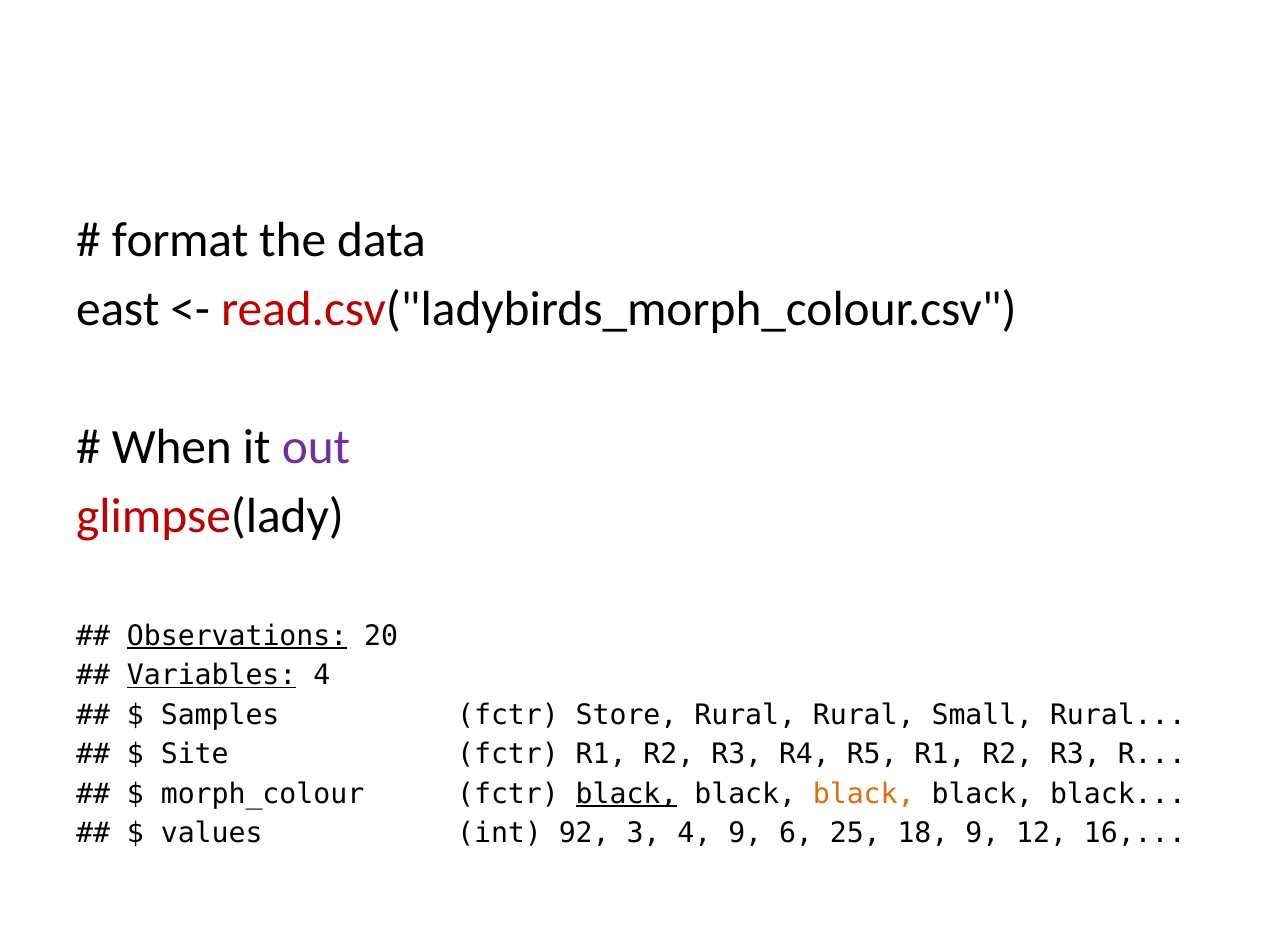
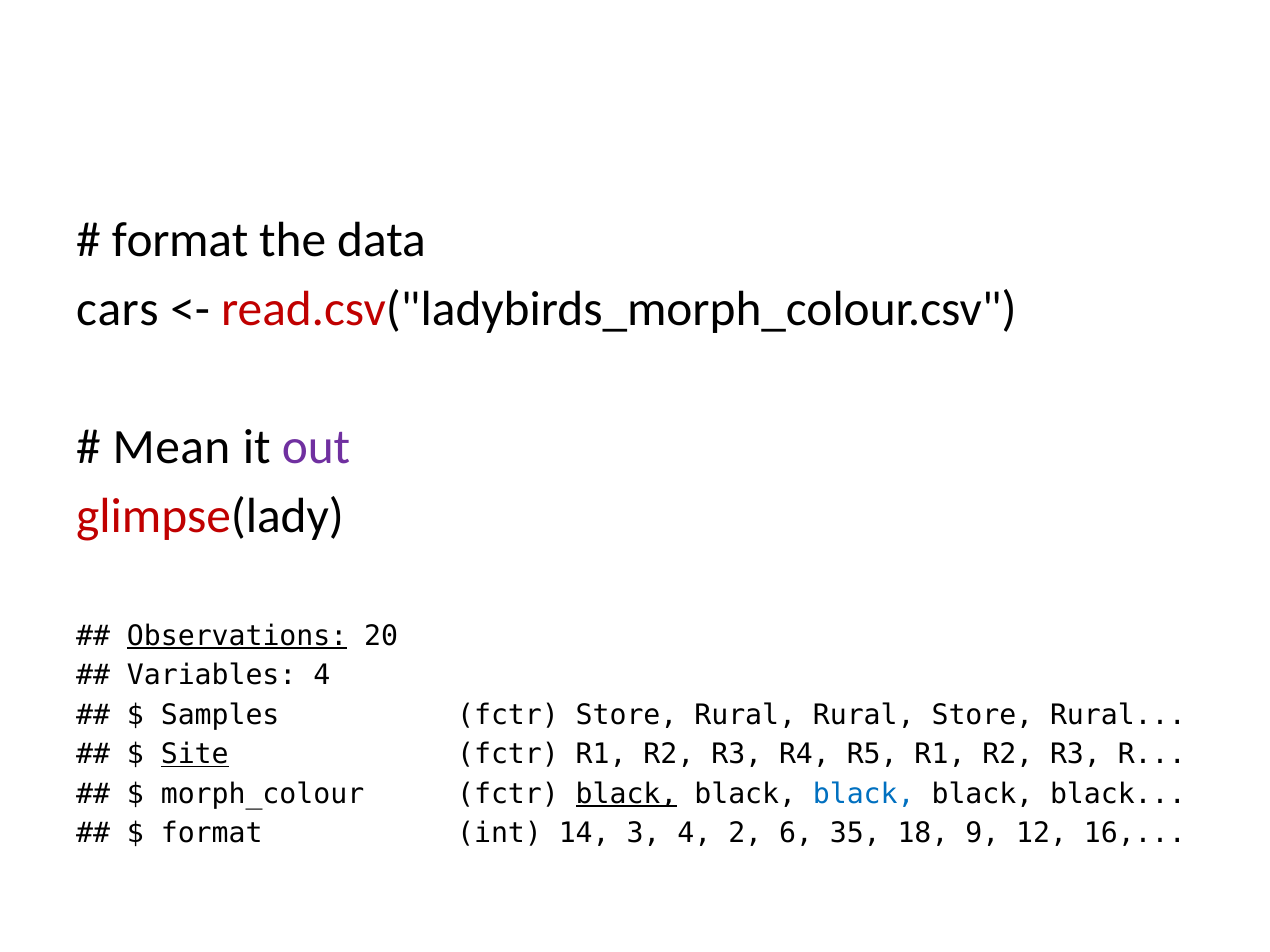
east: east -> cars (117, 309)
When: When -> Mean (171, 448)
Variables underline: present -> none (212, 676)
Rural Small: Small -> Store (982, 715)
Site underline: none -> present (195, 755)
black colour: orange -> blue (864, 794)
values: values -> format (212, 834)
92: 92 -> 14 (584, 834)
4 9: 9 -> 2 (745, 834)
25: 25 -> 35 (855, 834)
